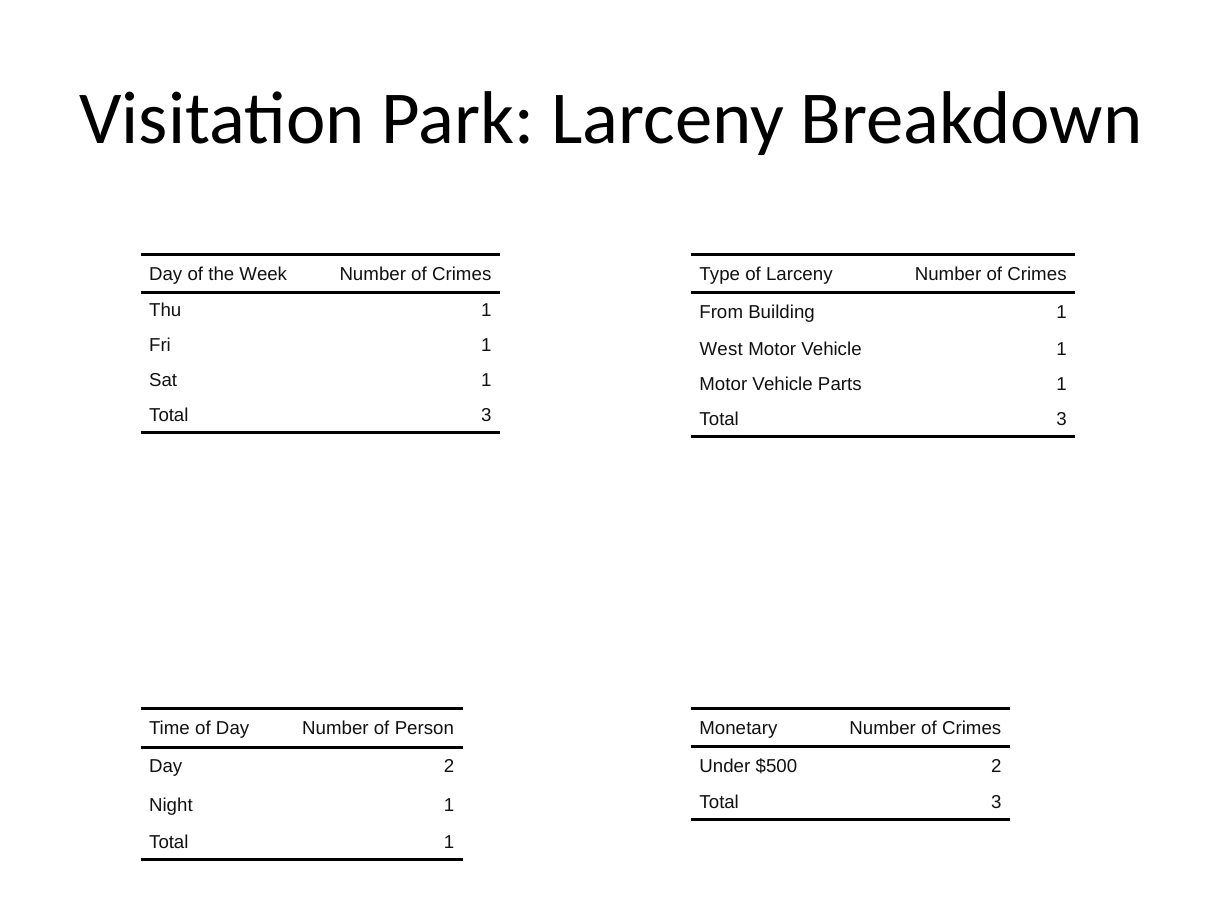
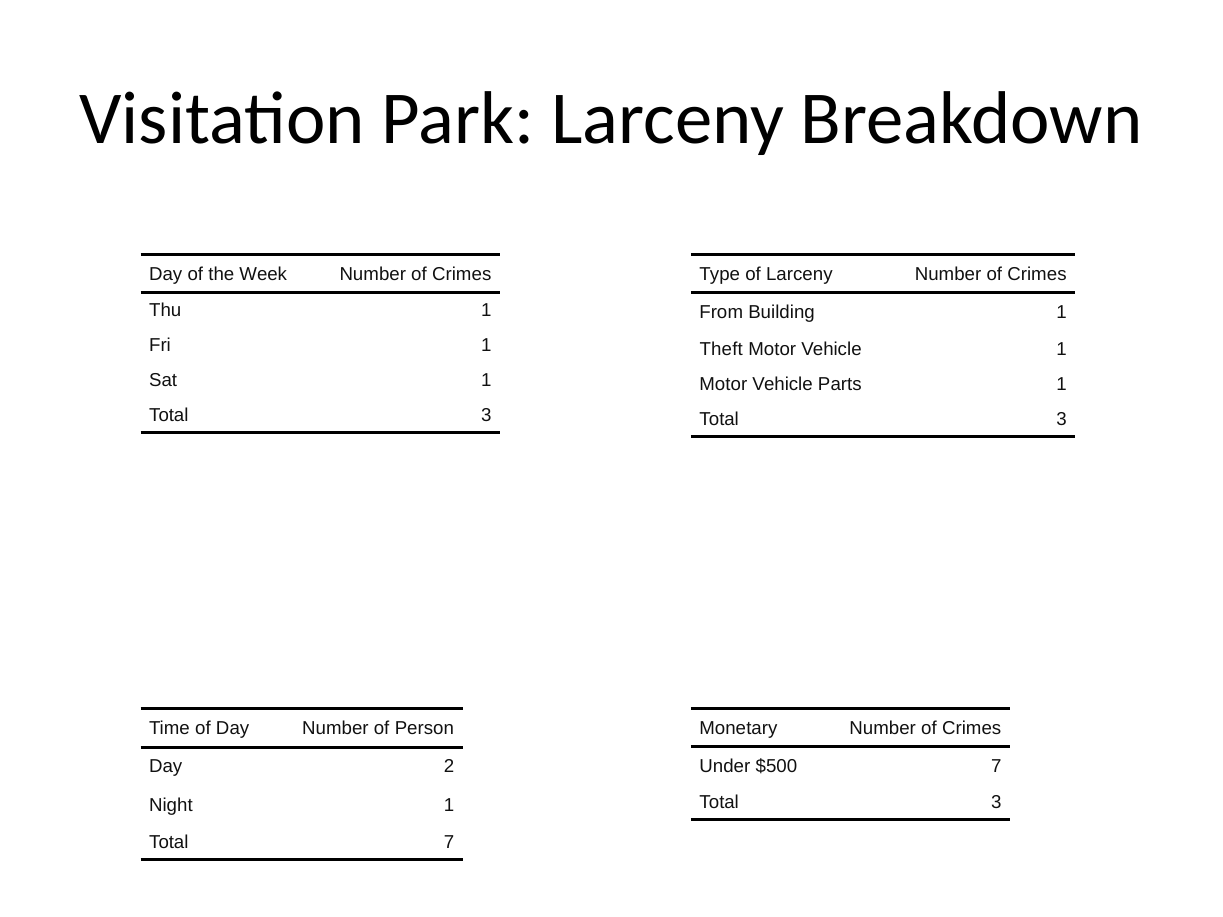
West: West -> Theft (721, 349)
$500 2: 2 -> 7 (996, 766)
Total 1: 1 -> 7 (449, 842)
